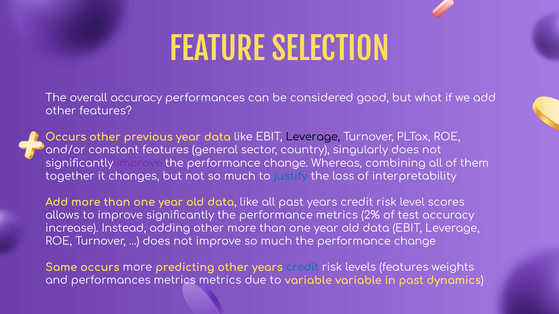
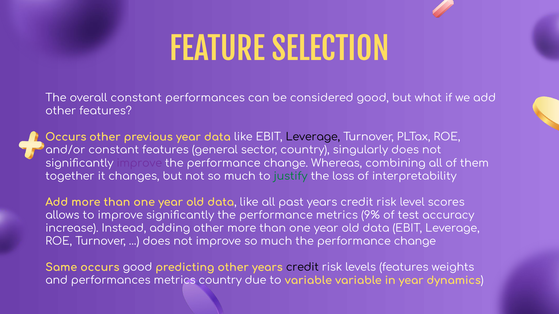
overall accuracy: accuracy -> constant (136, 98)
justify colour: blue -> green (291, 176)
2%: 2% -> 9% (370, 216)
occurs more: more -> good (137, 268)
credit colour: blue -> black (302, 268)
metrics metrics: metrics -> country (220, 281)
in past: past -> year (411, 281)
